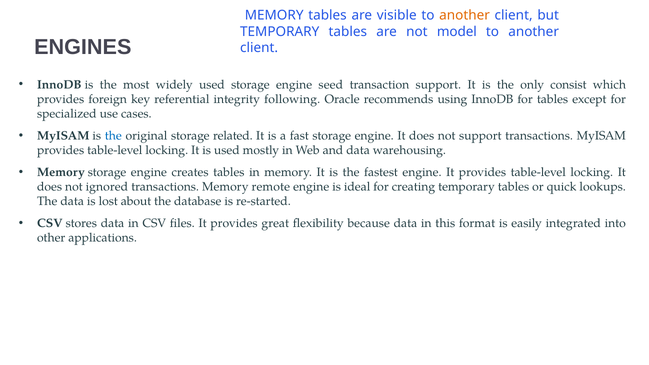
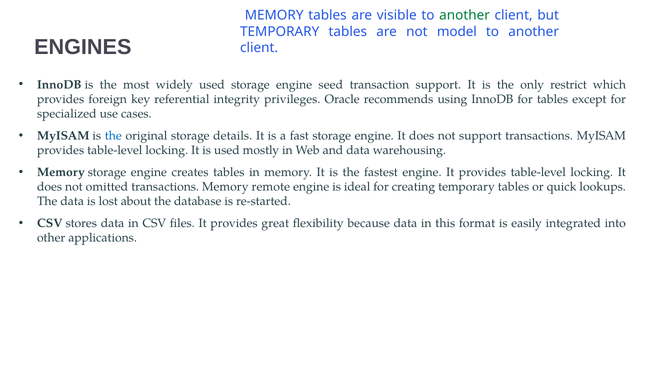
another colour: orange -> green (465, 16)
consist: consist -> restrict (568, 85)
following: following -> privileges (292, 99)
related: related -> details (233, 136)
ignored: ignored -> omitted (107, 187)
